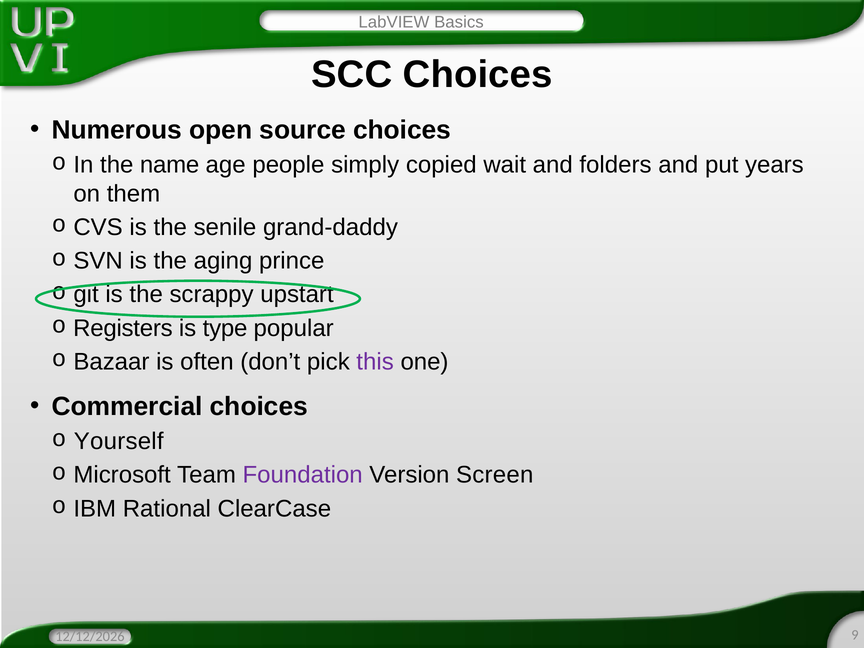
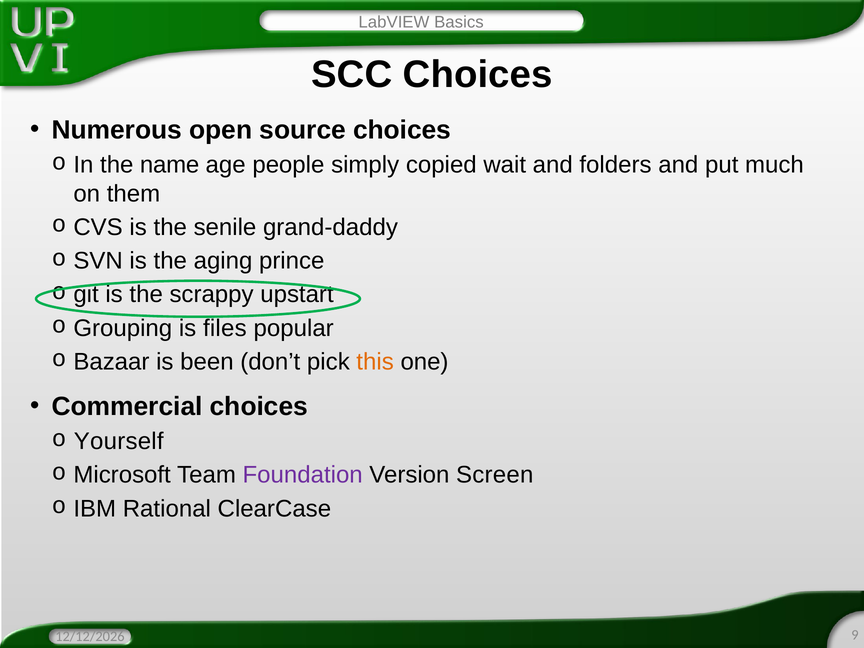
years: years -> much (774, 165)
Registers: Registers -> Grouping (123, 328)
type: type -> files (225, 328)
often: often -> been (207, 362)
this colour: purple -> orange (375, 362)
